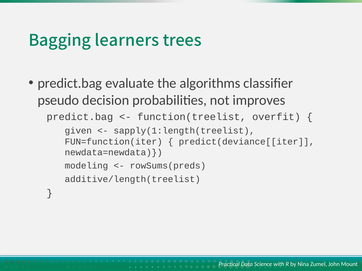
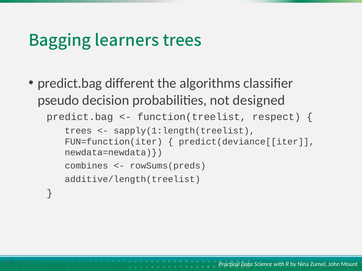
evaluate: evaluate -> different (130, 83)
improves: improves -> designed (259, 100)
overfit: overfit -> respect (276, 117)
given: given -> trees (78, 131)
modeling: modeling -> combines (86, 166)
